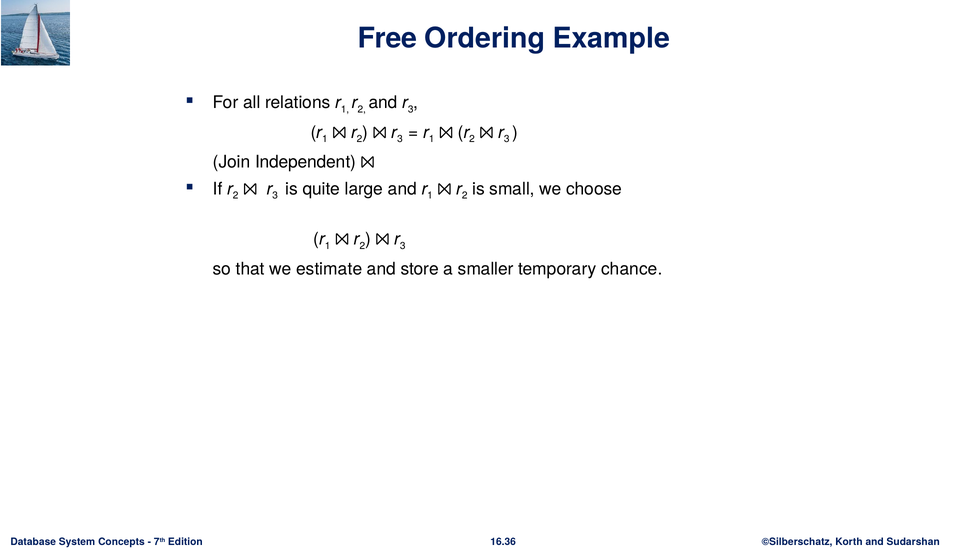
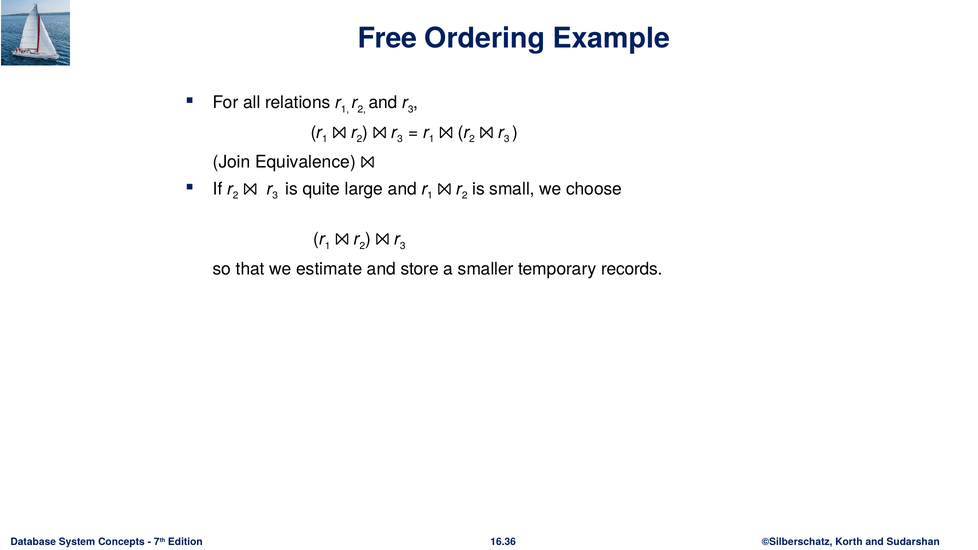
Independent: Independent -> Equivalence (305, 162)
chance: chance -> records (632, 269)
